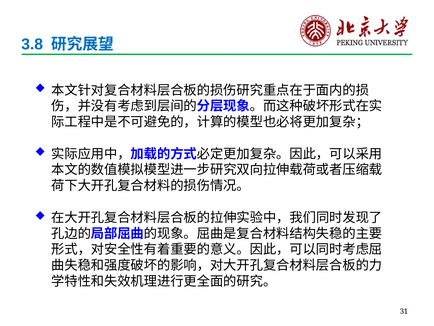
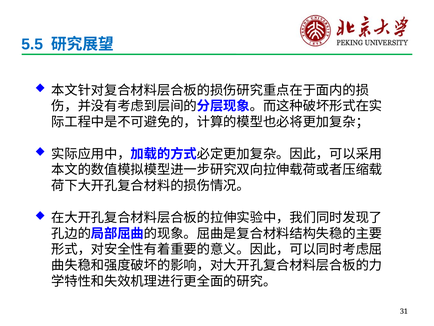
3.8: 3.8 -> 5.5 (32, 44)
